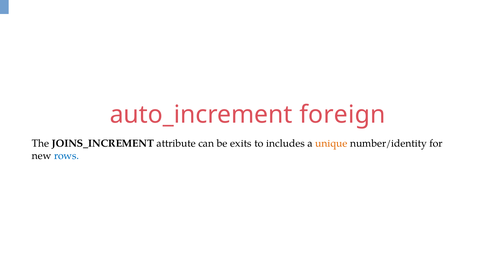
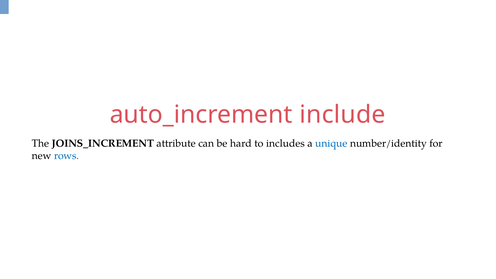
foreign: foreign -> include (342, 115)
exits: exits -> hard (241, 143)
unique colour: orange -> blue (331, 143)
